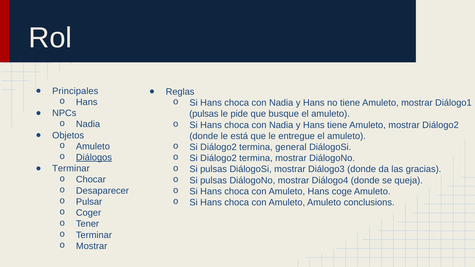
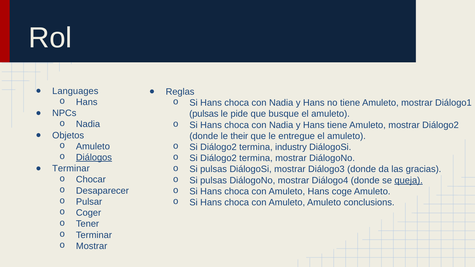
Principales: Principales -> Languages (75, 91)
está: está -> their (239, 136)
general: general -> industry (291, 147)
queja underline: none -> present (409, 180)
